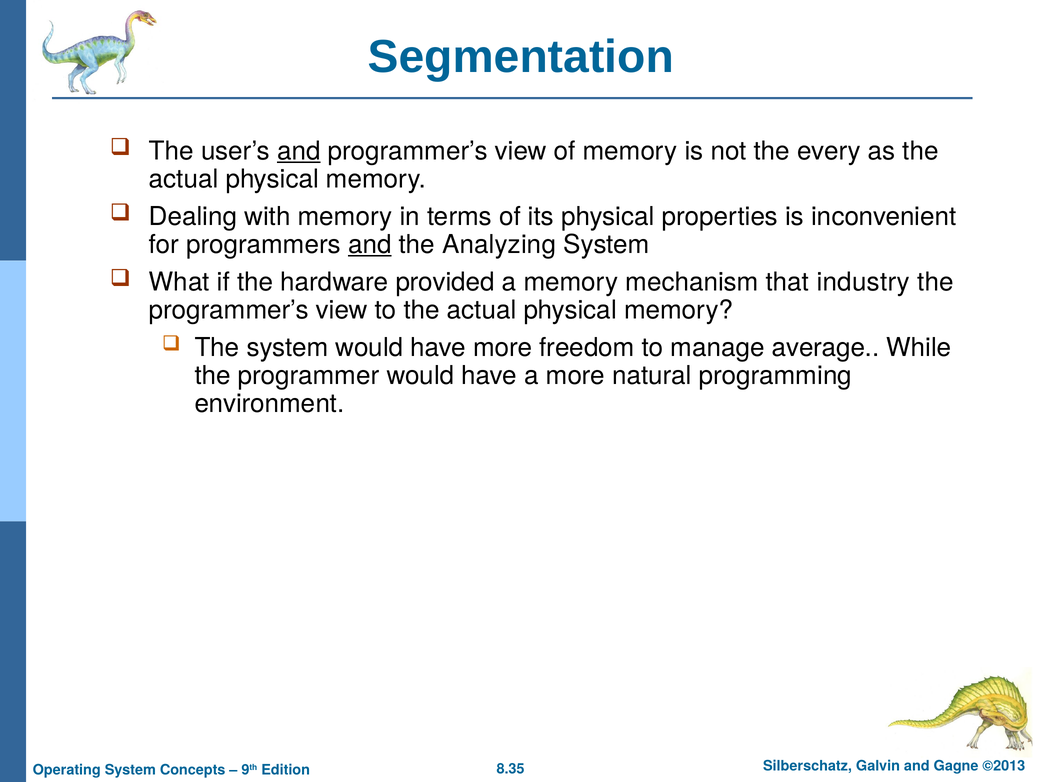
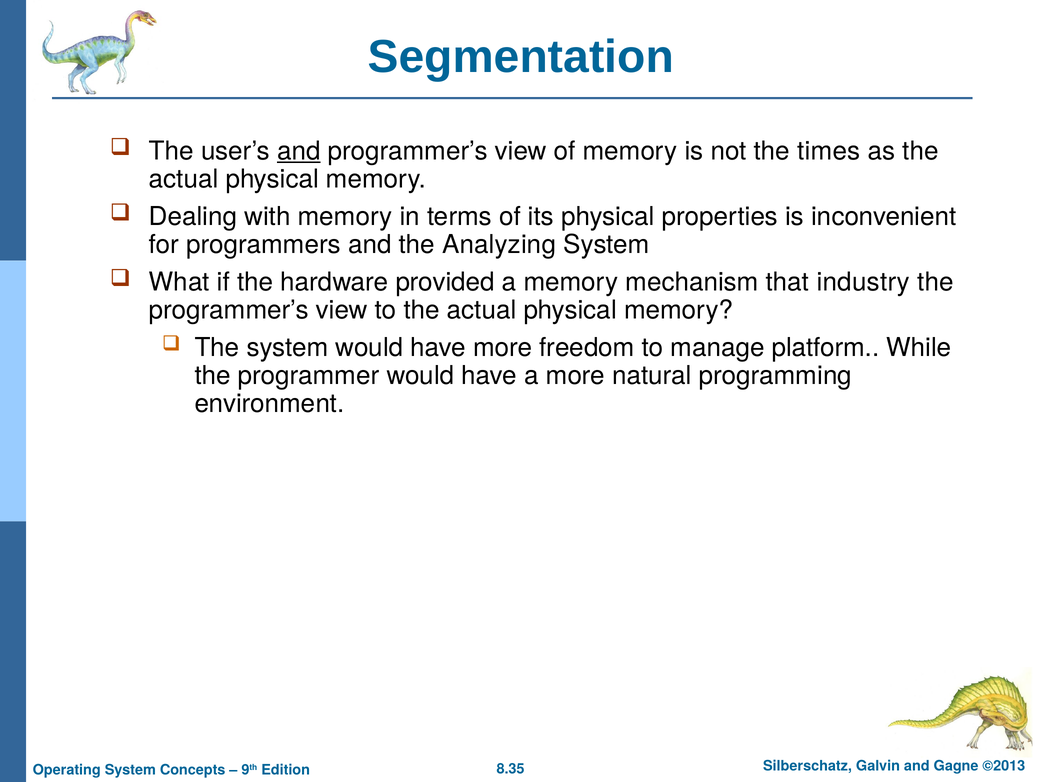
every: every -> times (829, 151)
and underline: present -> none (370, 245)
average: average -> platform (826, 347)
